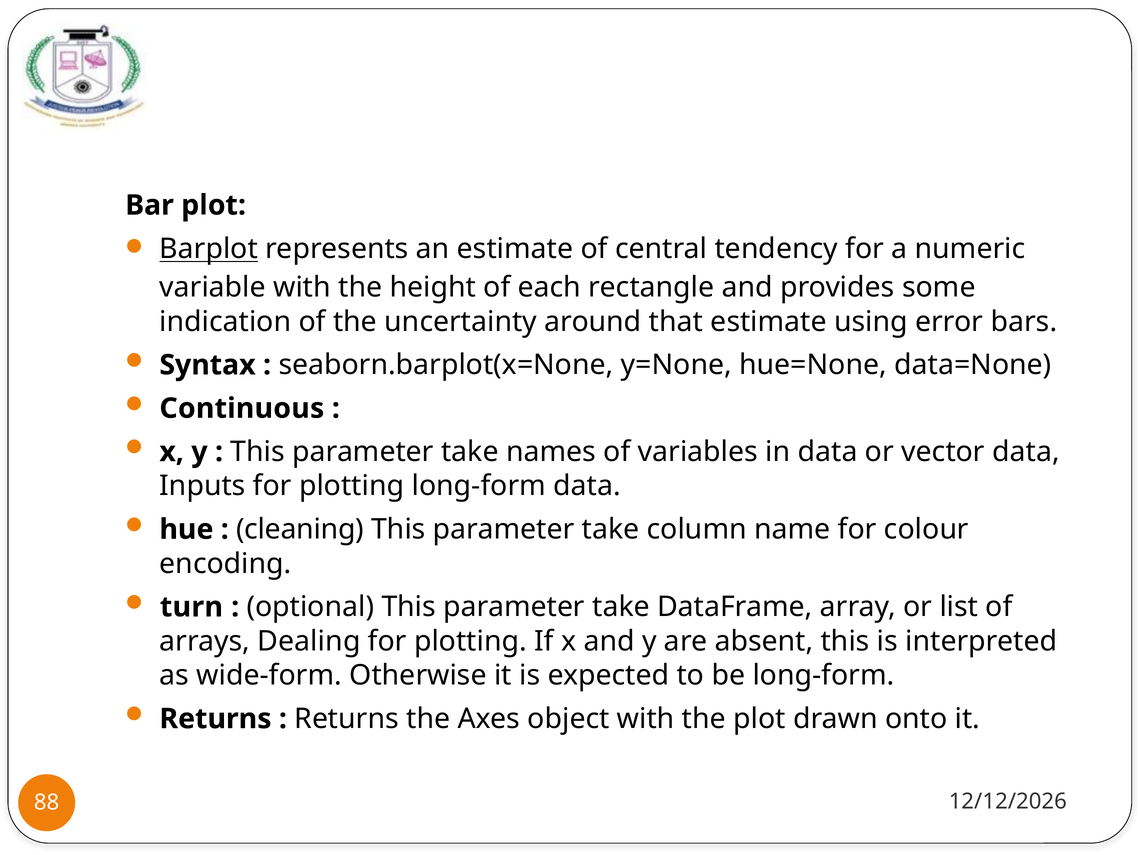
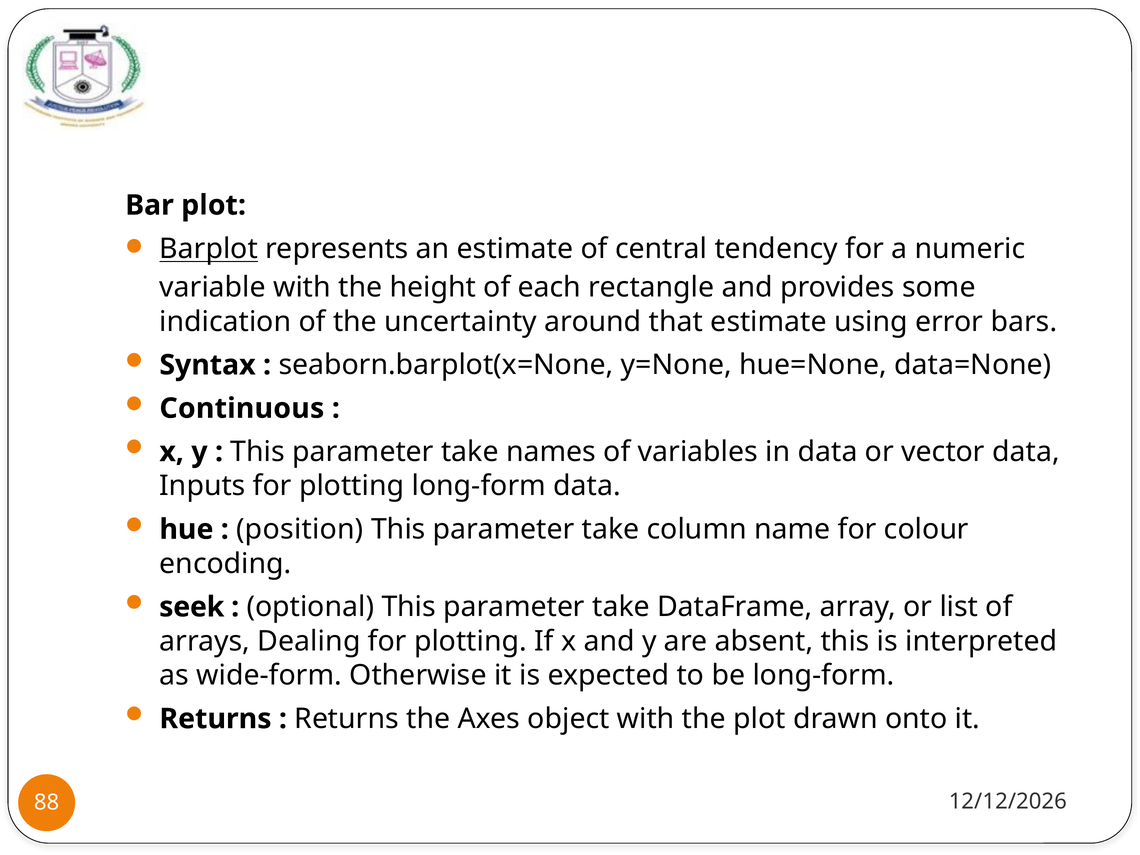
cleaning: cleaning -> position (300, 529)
turn: turn -> seek (192, 607)
